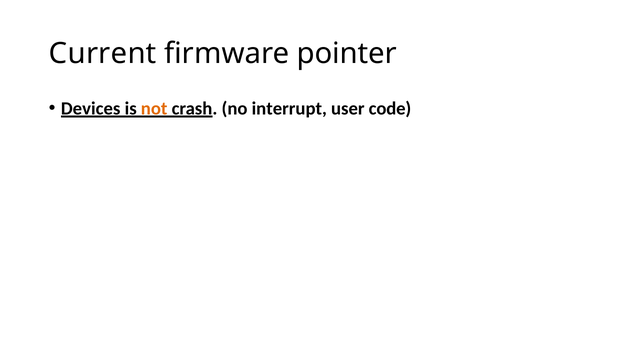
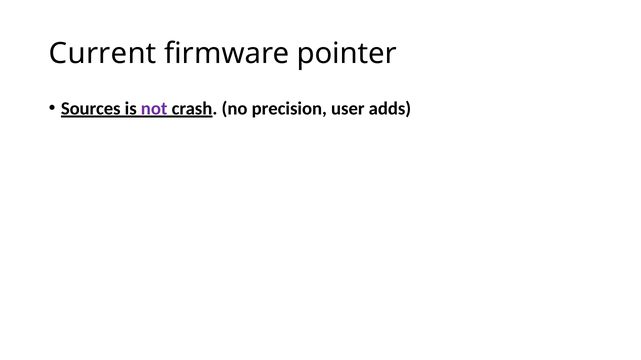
Devices: Devices -> Sources (91, 109)
not colour: orange -> purple (154, 109)
interrupt: interrupt -> precision (289, 109)
code: code -> adds (390, 109)
